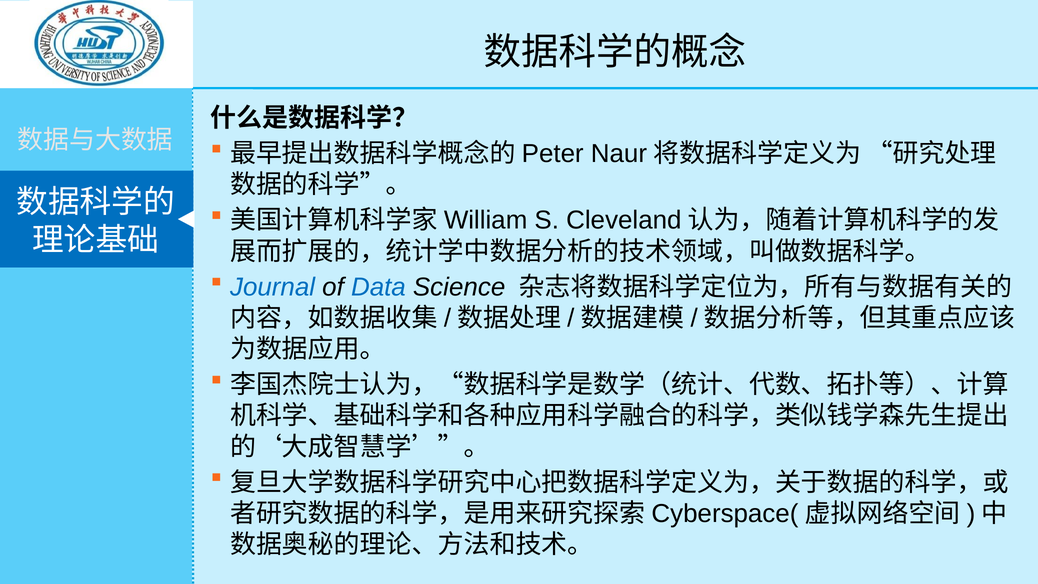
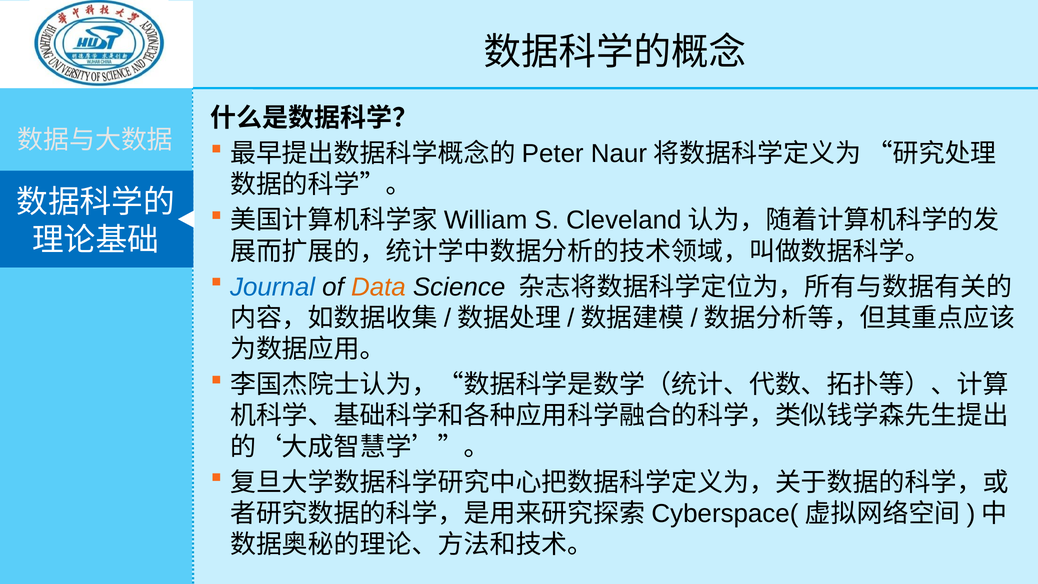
Data colour: blue -> orange (378, 287)
